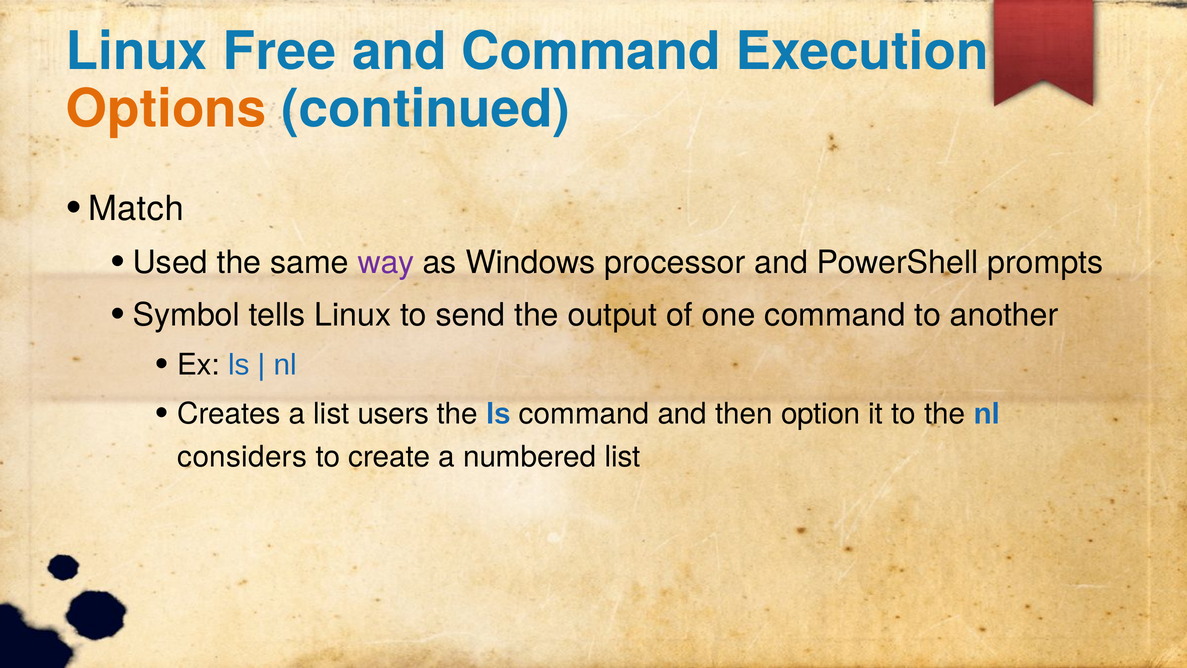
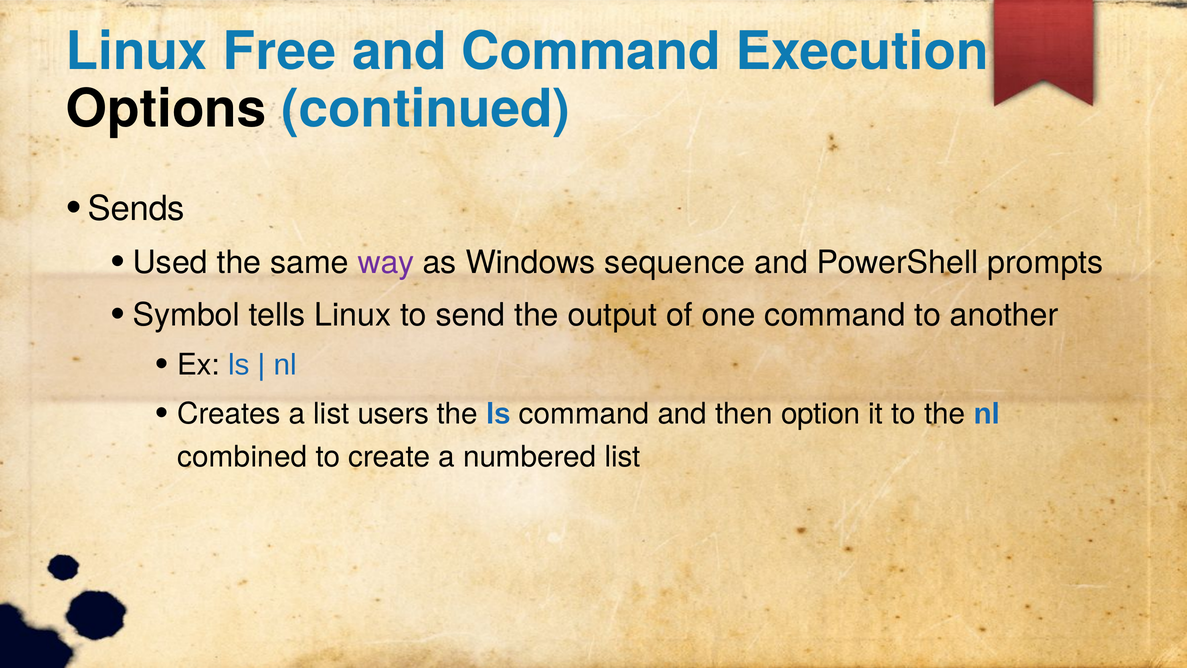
Options colour: orange -> black (166, 109)
Match: Match -> Sends (136, 209)
processor: processor -> sequence (675, 262)
considers: considers -> combined (242, 457)
